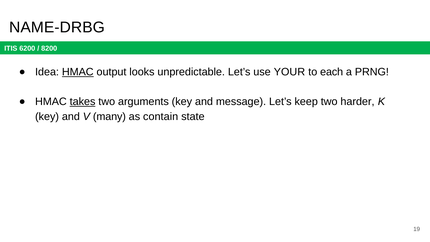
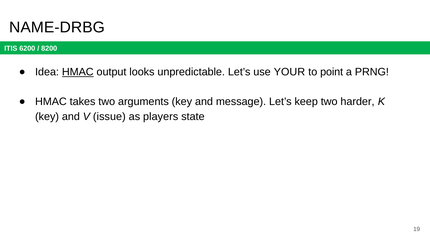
each: each -> point (332, 72)
takes underline: present -> none (83, 102)
many: many -> issue (109, 117)
contain: contain -> players (161, 117)
